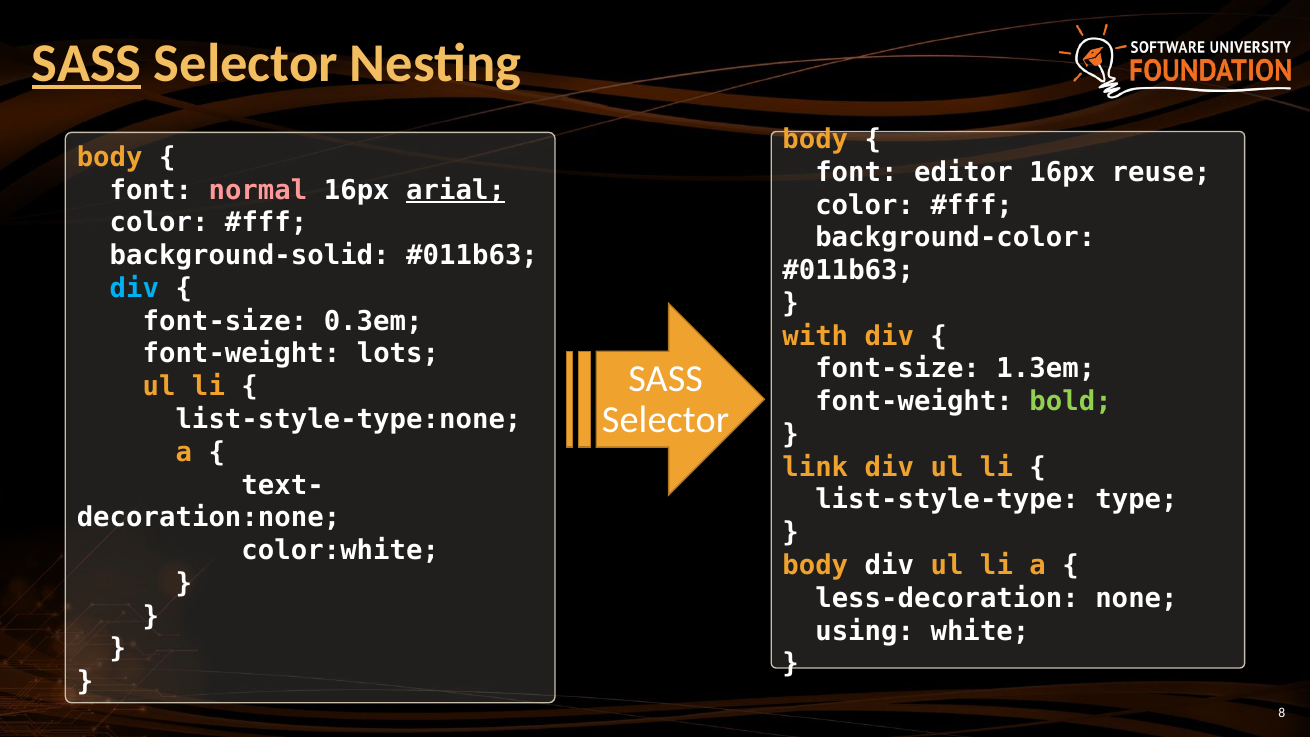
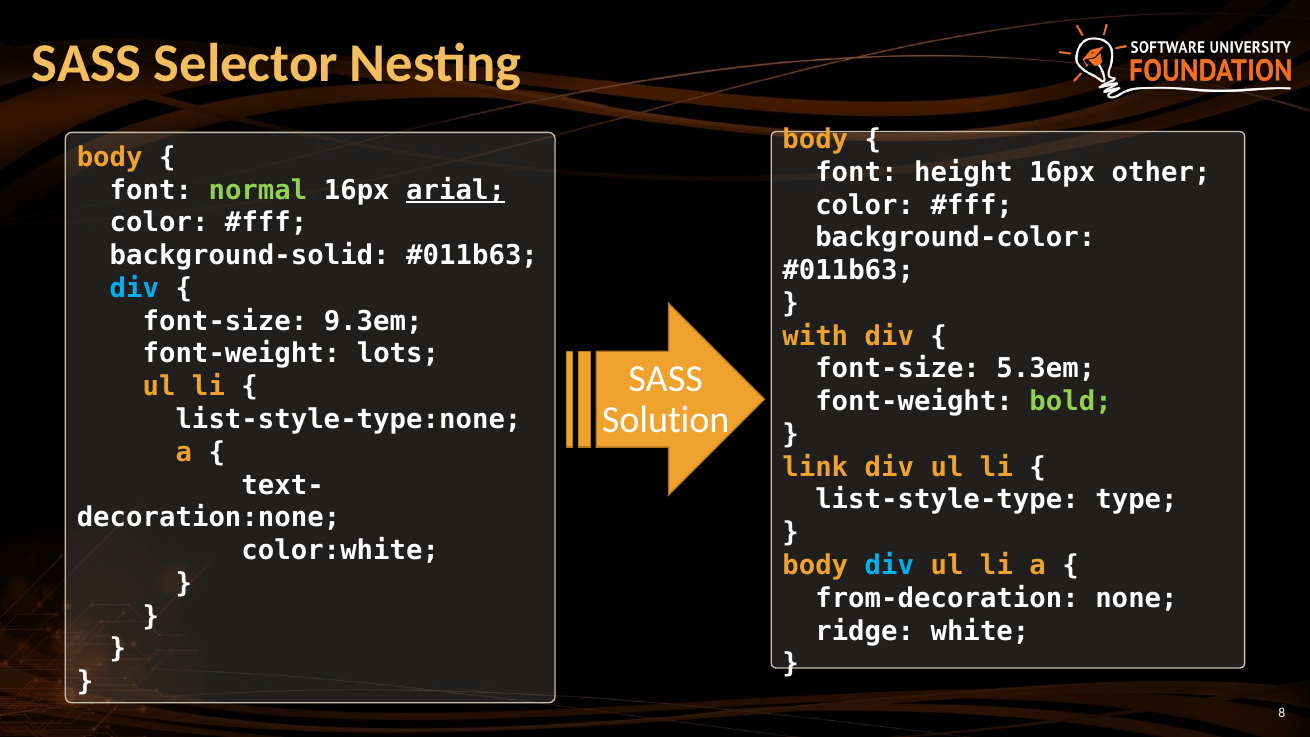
SASS underline: present -> none (87, 64)
editor: editor -> height (963, 172)
reuse: reuse -> other (1161, 172)
normal colour: pink -> light green (258, 190)
0.3em: 0.3em -> 9.3em (373, 321)
1.3em: 1.3em -> 5.3em (1046, 369)
Selector: Selector -> Solution (666, 420)
div colour: white -> light blue (889, 566)
less-decoration: less-decoration -> from-decoration (947, 598)
using: using -> ridge (865, 631)
